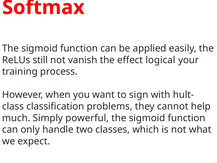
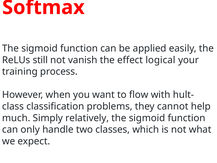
sign: sign -> flow (139, 95)
powerful: powerful -> relatively (87, 118)
